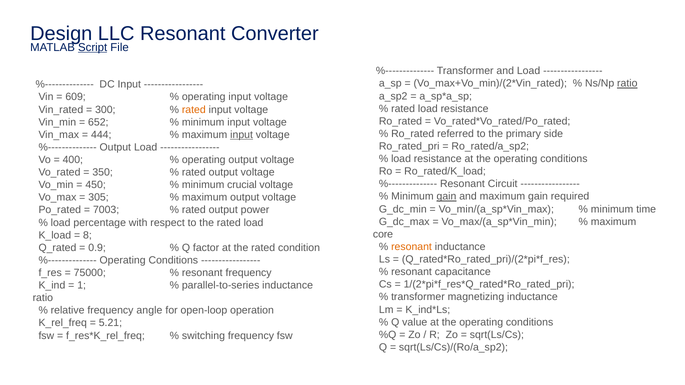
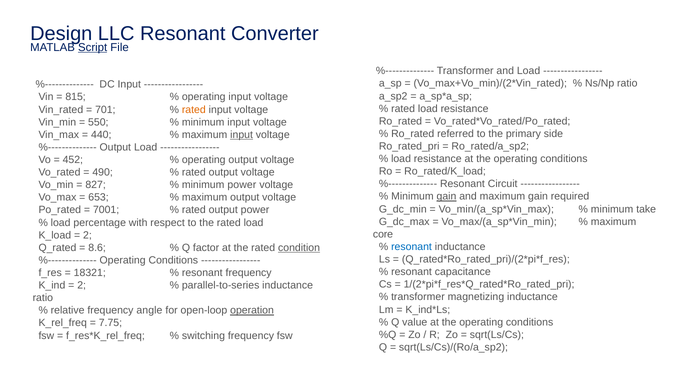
ratio underline: present -> none (627, 84)
609: 609 -> 815 (76, 97)
300: 300 -> 701 (105, 110)
652: 652 -> 550 (98, 122)
444: 444 -> 440 (101, 135)
400: 400 -> 452 (73, 160)
350: 350 -> 490 (103, 172)
450: 450 -> 827 (96, 185)
minimum crucial: crucial -> power (242, 185)
305: 305 -> 653 (99, 198)
time: time -> take (646, 209)
7003: 7003 -> 7001 (106, 210)
8: 8 -> 2 (87, 235)
resonant colour: orange -> blue (412, 247)
0.9: 0.9 -> 8.6 (97, 248)
condition underline: none -> present (299, 248)
75000: 75000 -> 18321 (90, 273)
1: 1 -> 2 (82, 286)
operation underline: none -> present (252, 311)
5.21: 5.21 -> 7.75 (110, 323)
